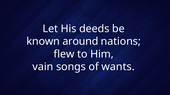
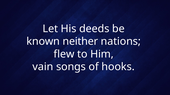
around: around -> neither (80, 42)
wants: wants -> hooks (118, 67)
